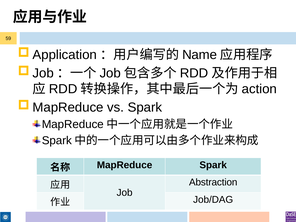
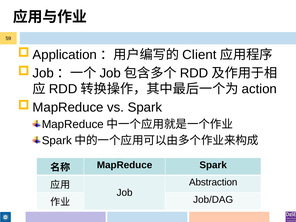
Name: Name -> Client (199, 55)
